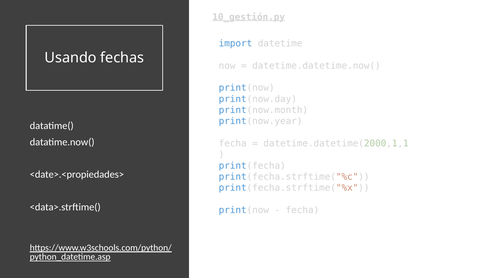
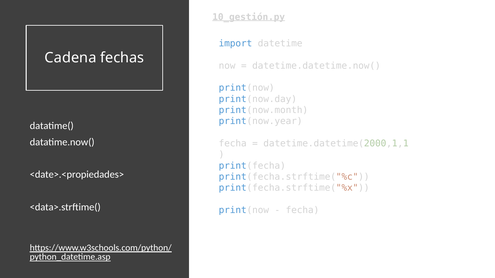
Usando: Usando -> Cadena (71, 58)
